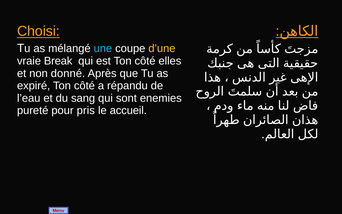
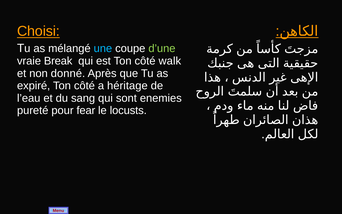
d’une colour: yellow -> light green (162, 48)
elles: elles -> walk (170, 61)
répandu: répandu -> héritage (127, 86)
pris: pris -> fear (86, 110)
accueil: accueil -> locusts (128, 110)
